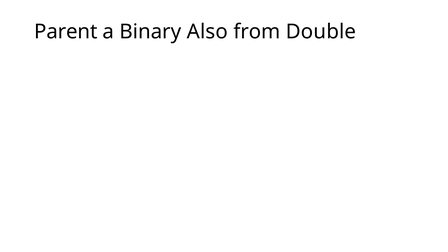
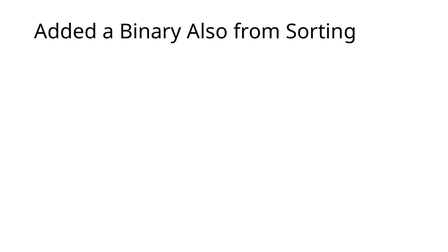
Parent: Parent -> Added (66, 32)
Double: Double -> Sorting (321, 32)
